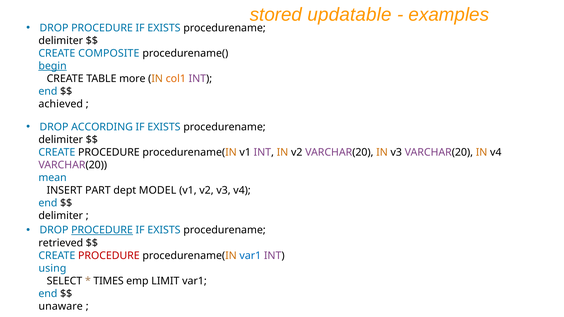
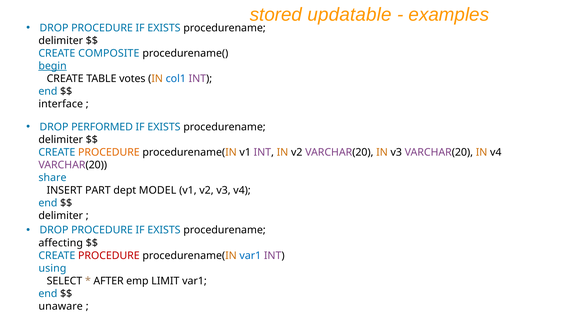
more: more -> votes (132, 79)
col1 colour: orange -> blue (176, 79)
achieved: achieved -> interface (61, 104)
ACCORDING: ACCORDING -> PERFORMED (102, 127)
PROCEDURE colour: black -> orange (109, 152)
mean: mean -> share (52, 178)
PROCEDURE underline: present -> none (102, 230)
retrieved: retrieved -> affecting (61, 243)
TIMES: TIMES -> AFTER (109, 281)
